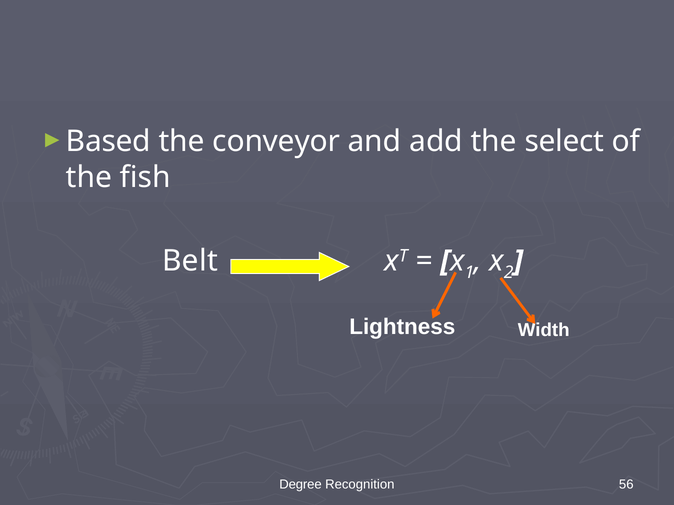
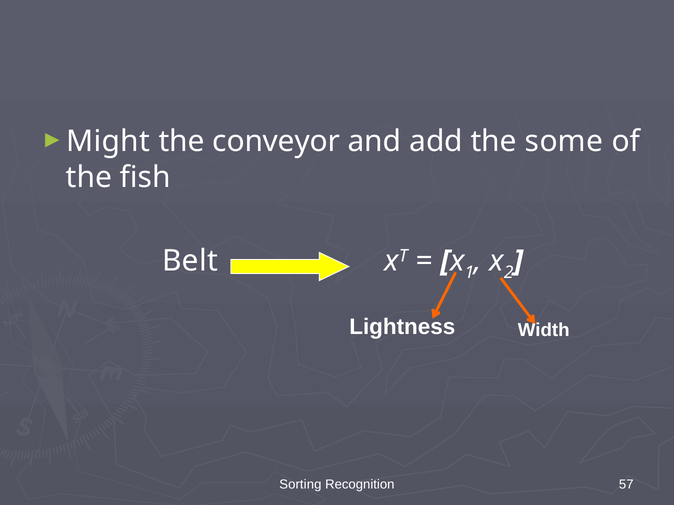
Based: Based -> Might (108, 141)
select: select -> some (564, 141)
Degree: Degree -> Sorting (300, 485)
56: 56 -> 57 (626, 485)
